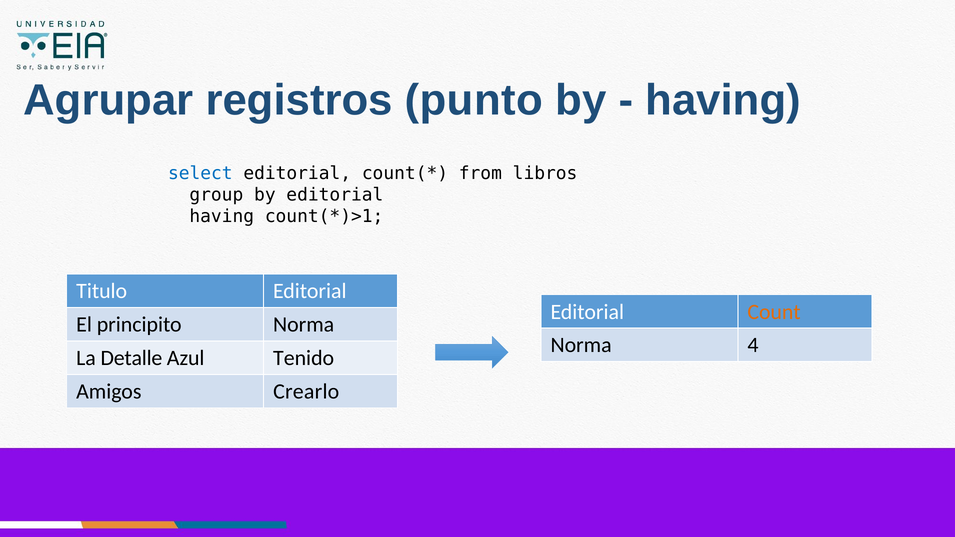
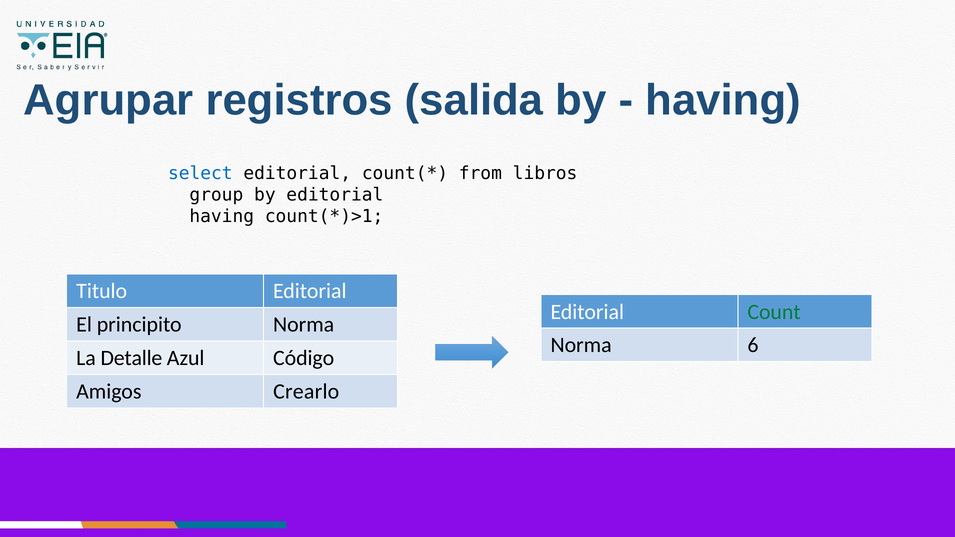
punto: punto -> salida (474, 100)
Count colour: orange -> green (774, 312)
4: 4 -> 6 (753, 345)
Tenido: Tenido -> Código (304, 358)
